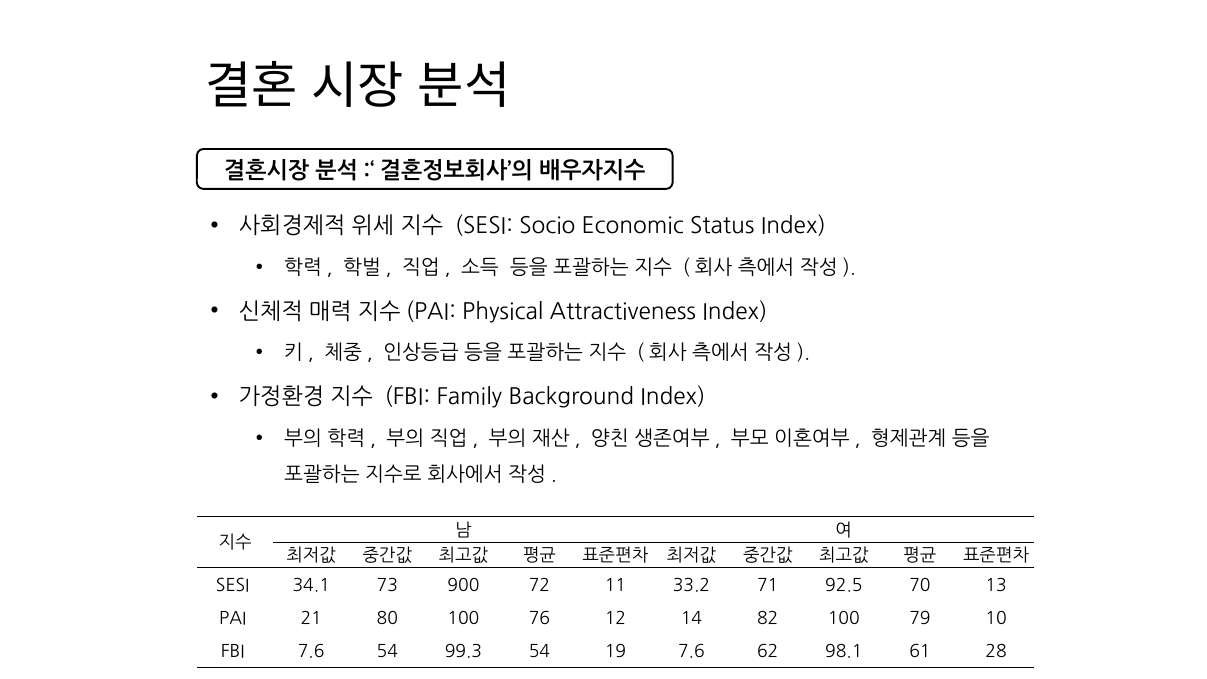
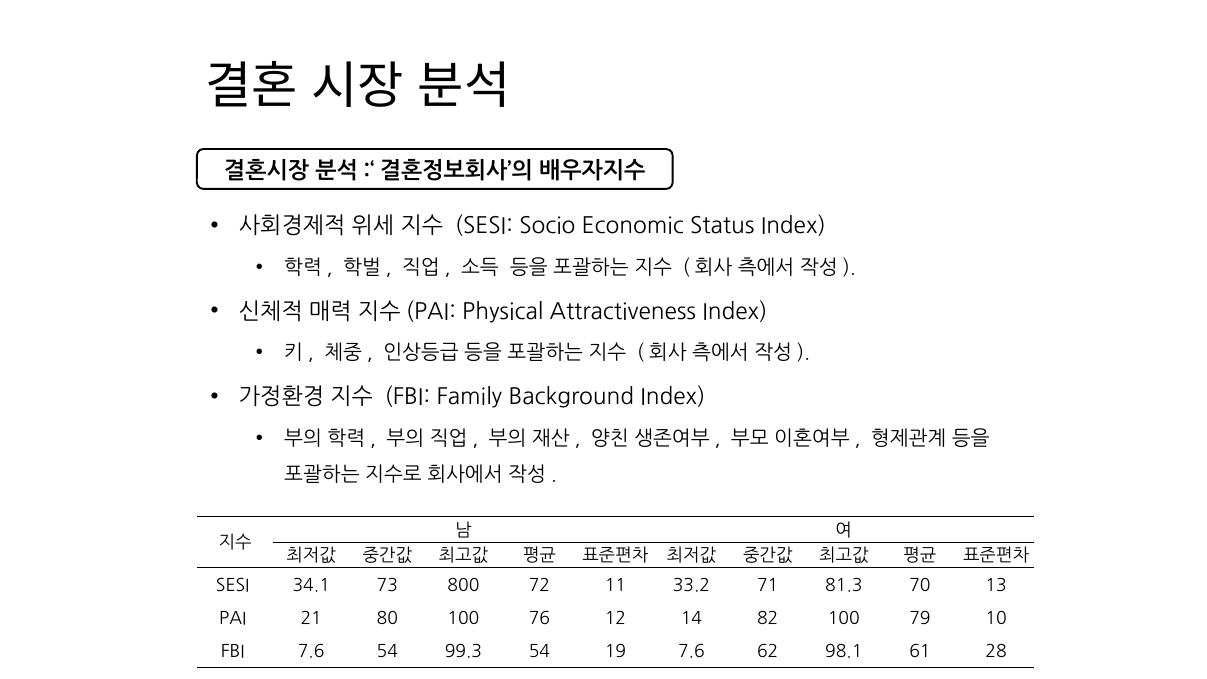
900: 900 -> 800 (463, 585)
92.5: 92.5 -> 81.3 (844, 585)
